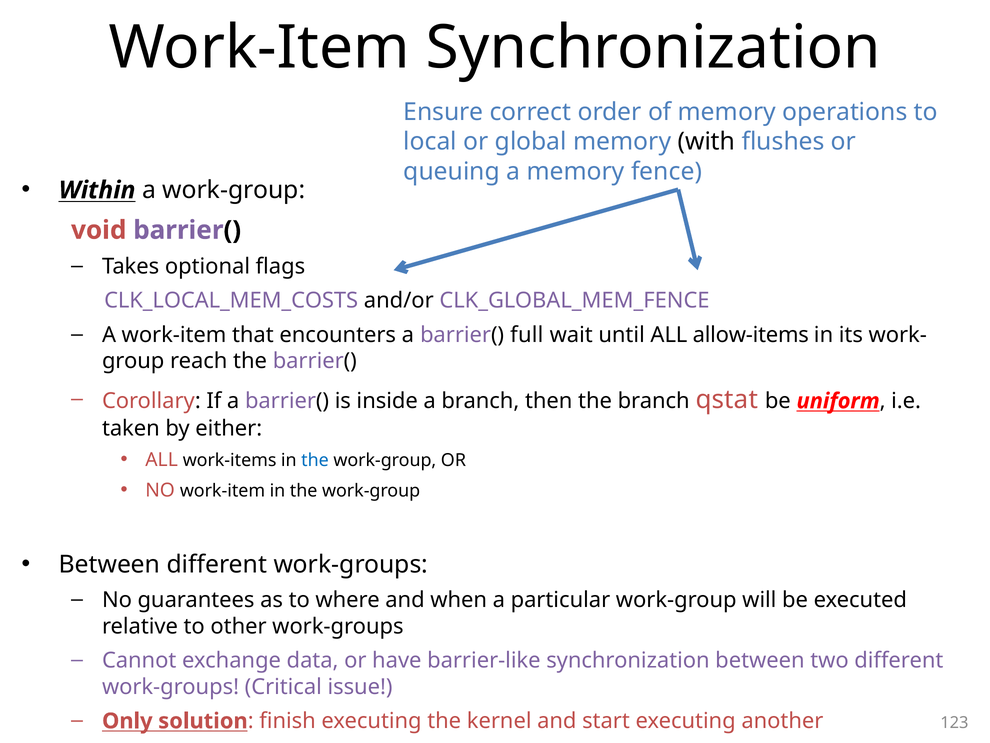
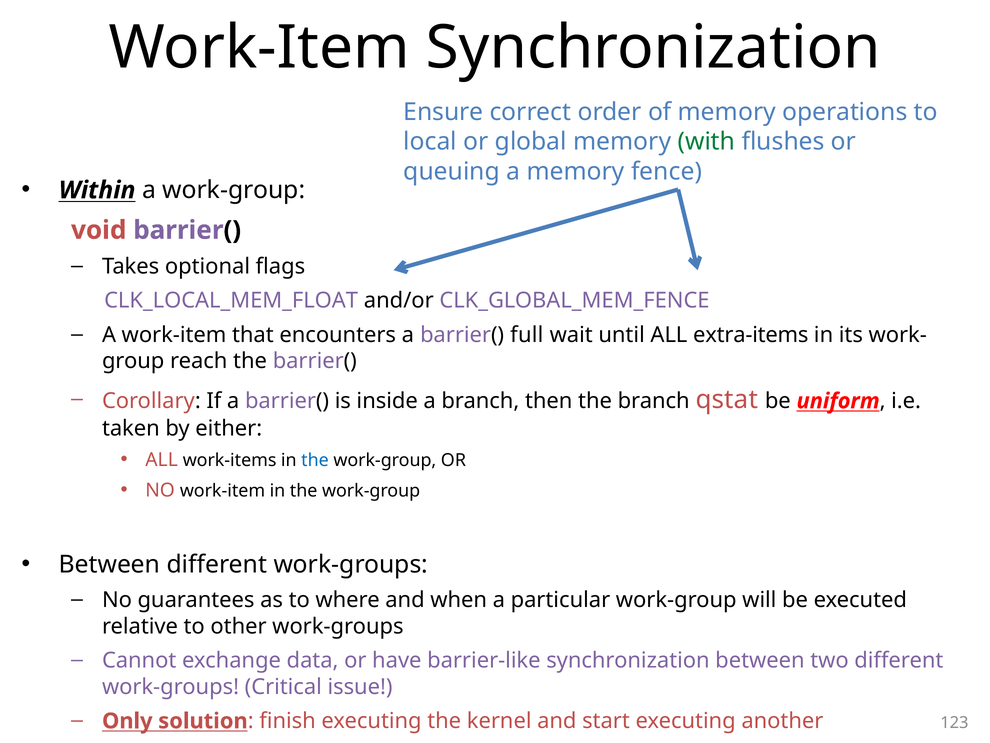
with colour: black -> green (706, 142)
CLK_LOCAL_MEM_COSTS: CLK_LOCAL_MEM_COSTS -> CLK_LOCAL_MEM_FLOAT (231, 300)
allow-items: allow-items -> extra-items (751, 335)
